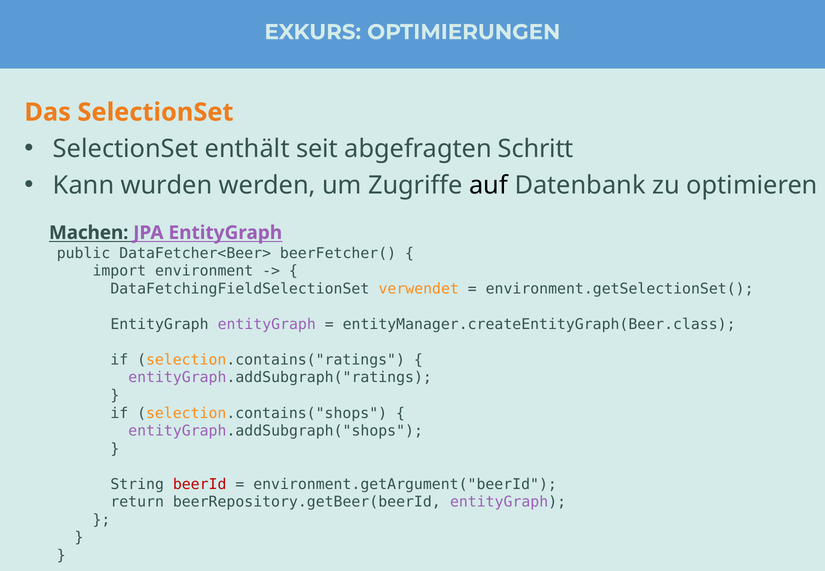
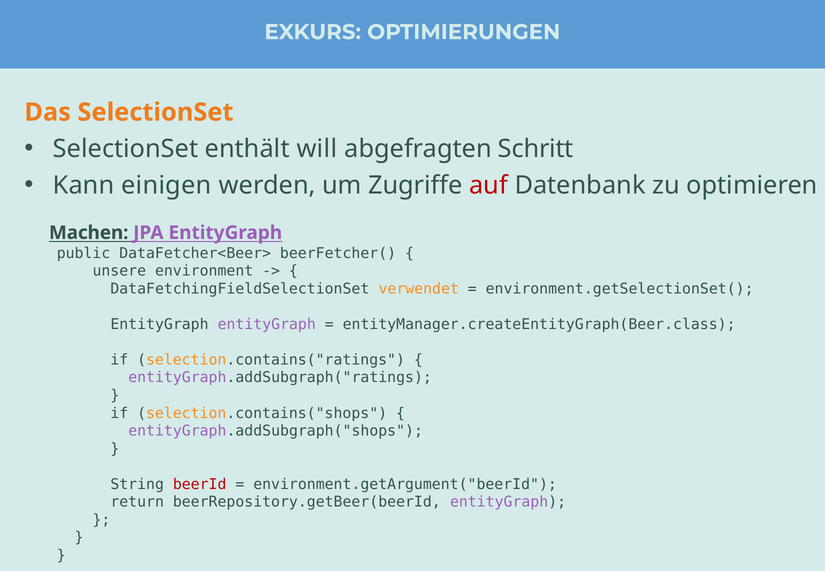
seit: seit -> will (317, 149)
wurden: wurden -> einigen (166, 185)
auf colour: black -> red (489, 185)
import: import -> unsere (119, 271)
